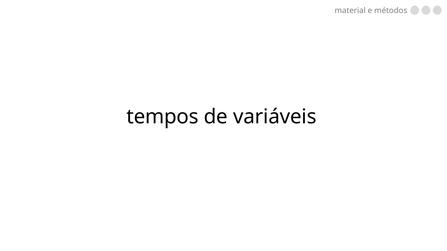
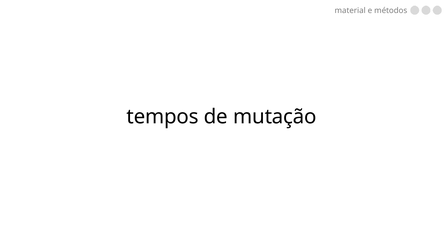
variáveis: variáveis -> mutação (275, 117)
